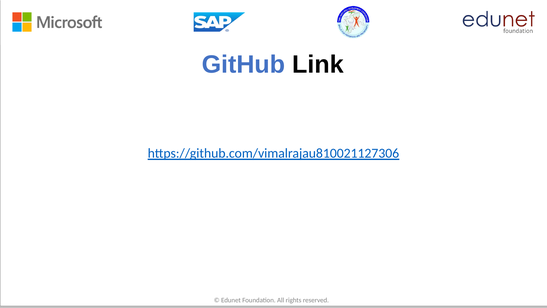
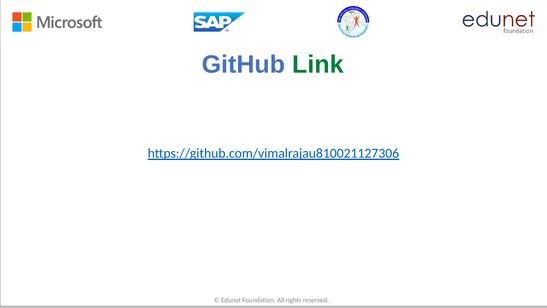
Link colour: black -> green (318, 64)
